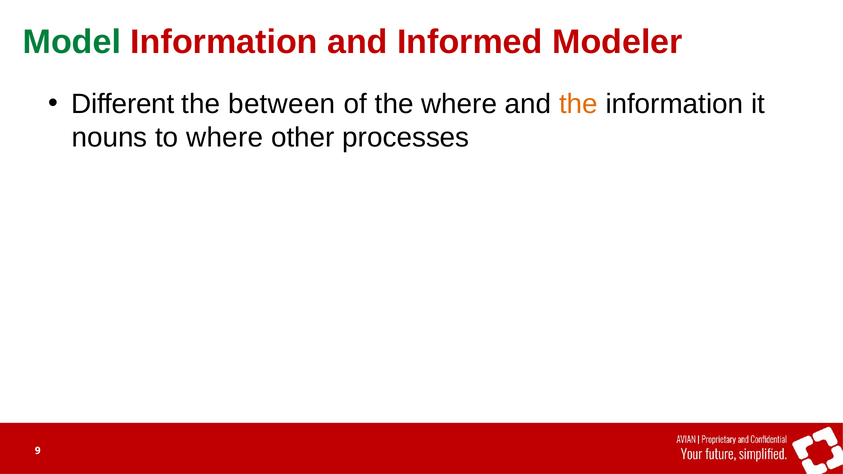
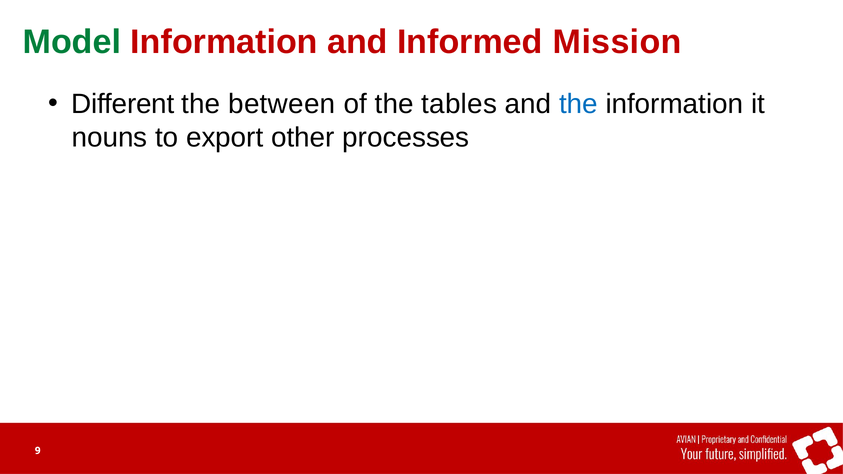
Modeler: Modeler -> Mission (617, 42)
the where: where -> tables (459, 104)
the colour: orange -> blue (578, 104)
to where: where -> export (225, 138)
